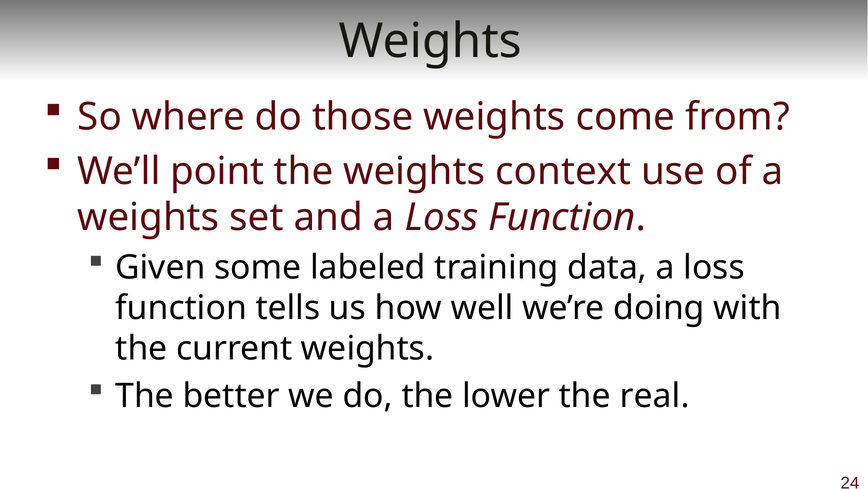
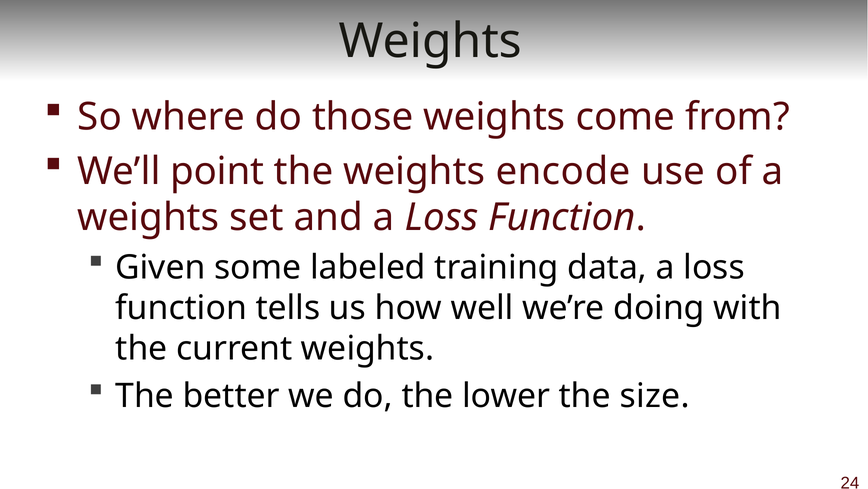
context: context -> encode (563, 171)
real: real -> size (655, 396)
